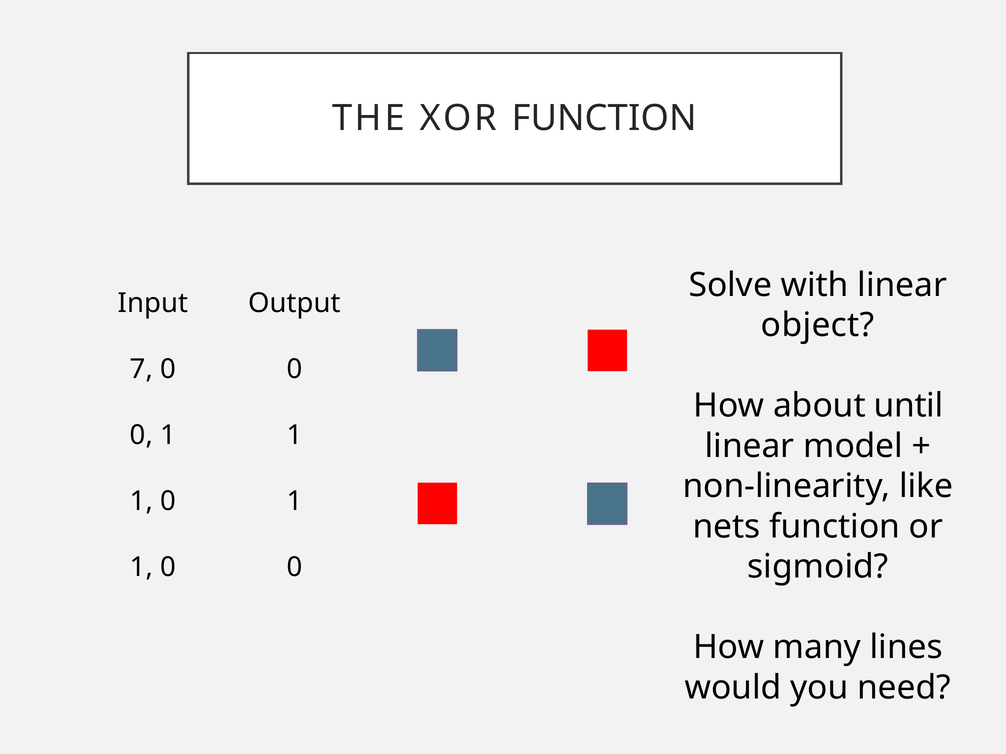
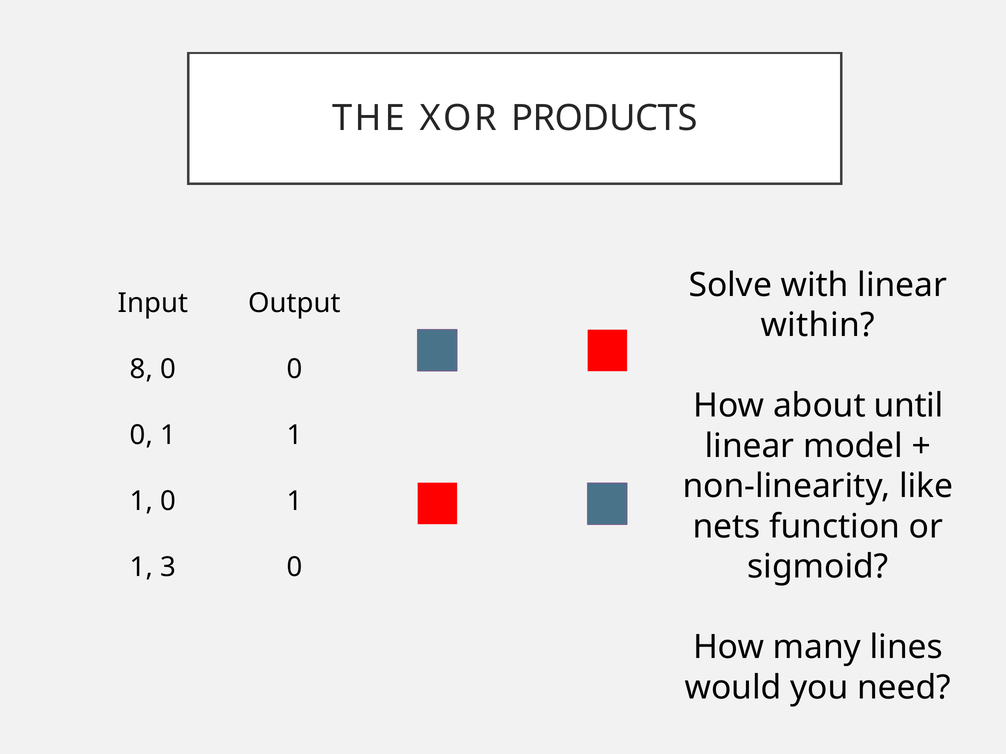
XOR FUNCTION: FUNCTION -> PRODUCTS (604, 118)
object: object -> within (818, 326)
7: 7 -> 8 (142, 369)
0: 0 -> 3 (168, 567)
